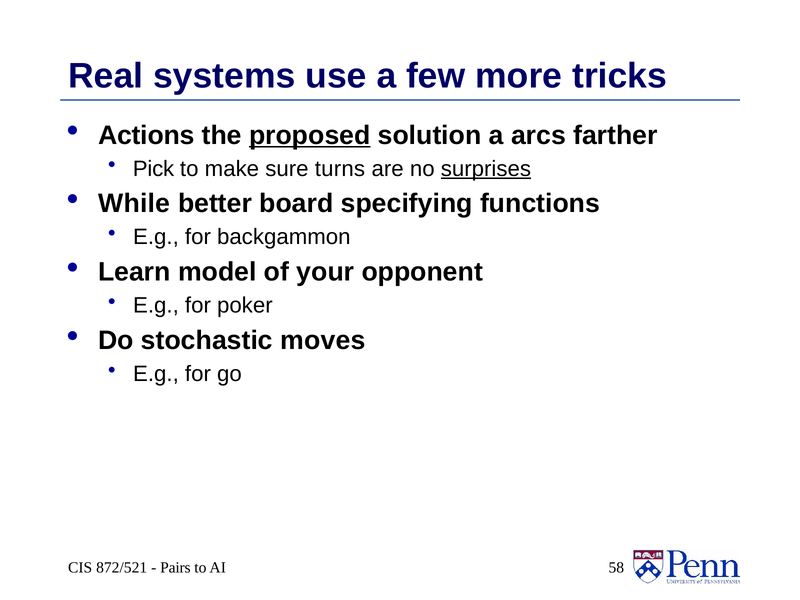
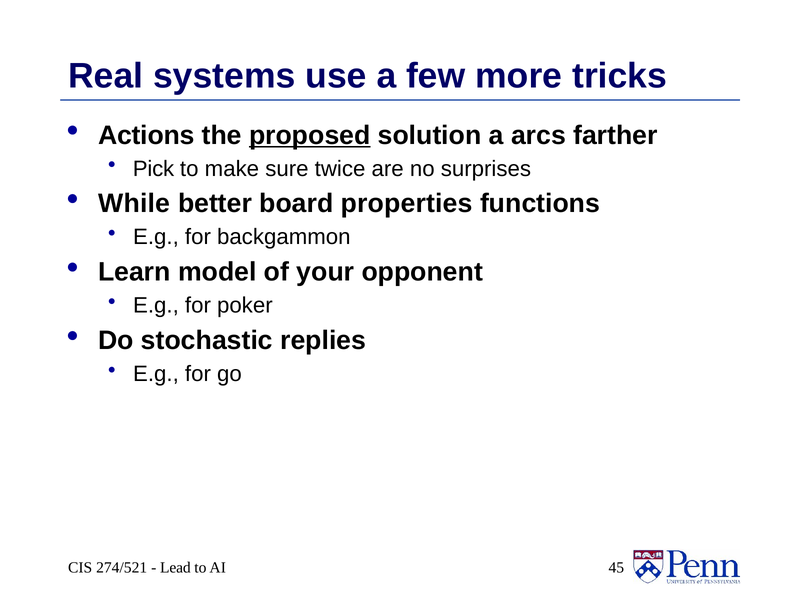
turns: turns -> twice (340, 169)
surprises underline: present -> none (486, 169)
specifying: specifying -> properties (407, 204)
moves: moves -> replies (323, 341)
872/521: 872/521 -> 274/521 (122, 568)
Pairs: Pairs -> Lead (175, 568)
58: 58 -> 45 (616, 568)
